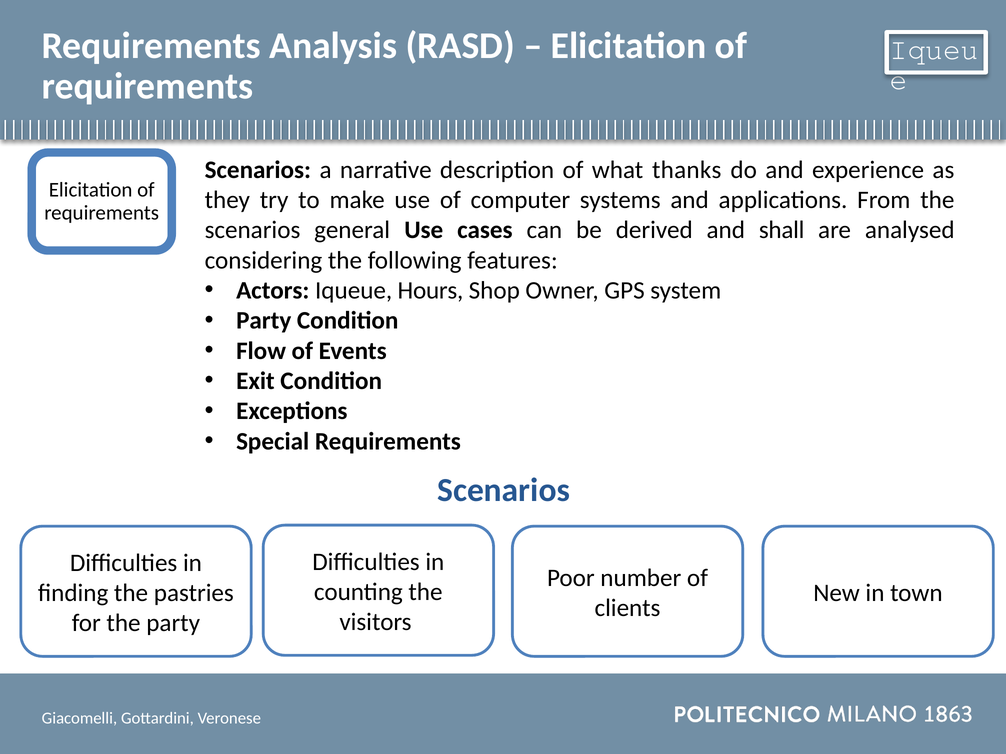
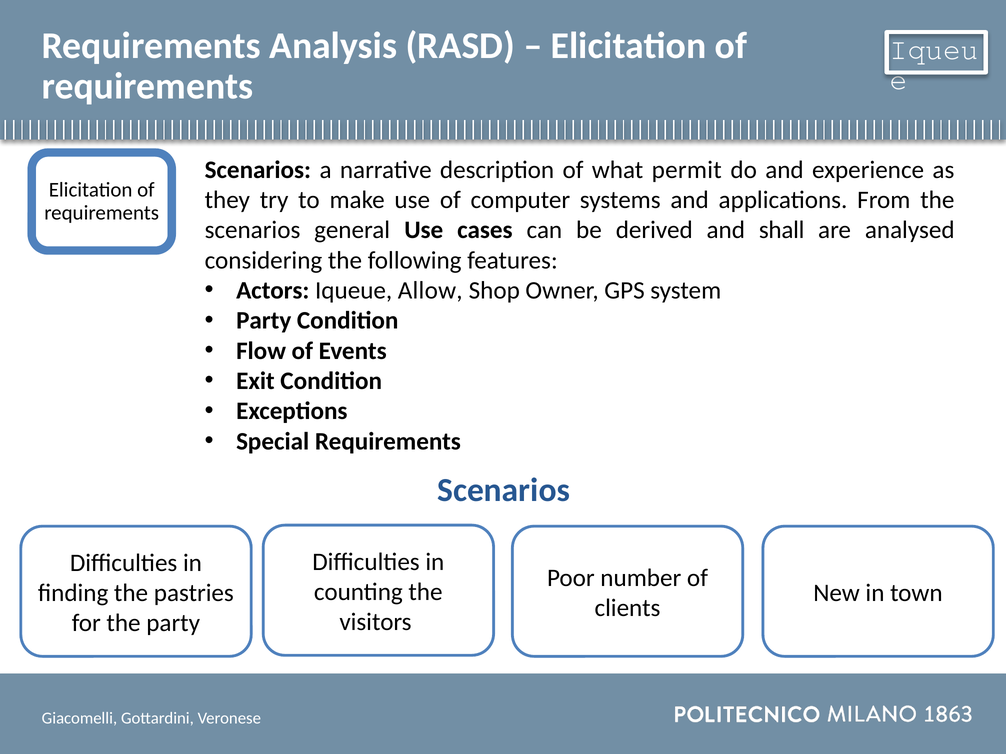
thanks: thanks -> permit (687, 170)
Hours: Hours -> Allow (430, 291)
